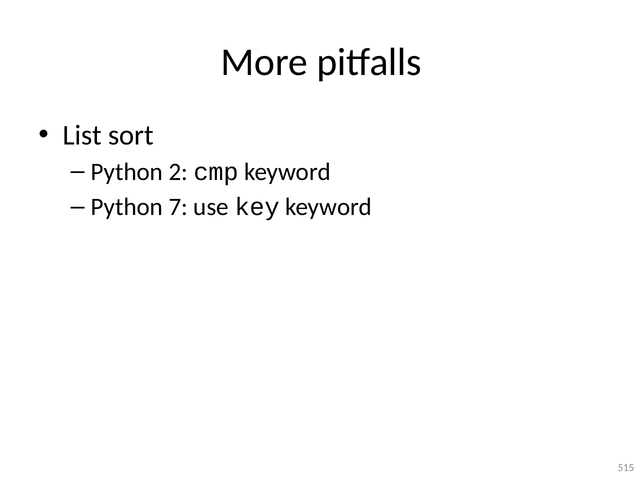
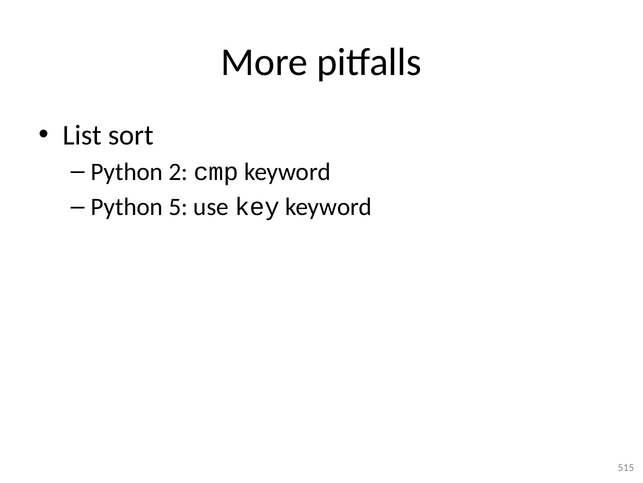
7: 7 -> 5 (178, 207)
